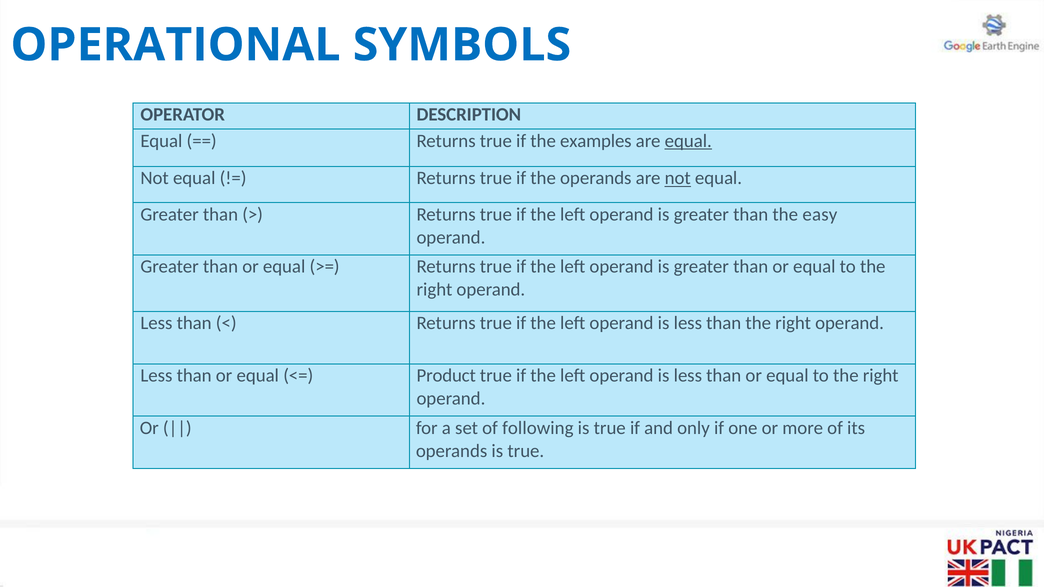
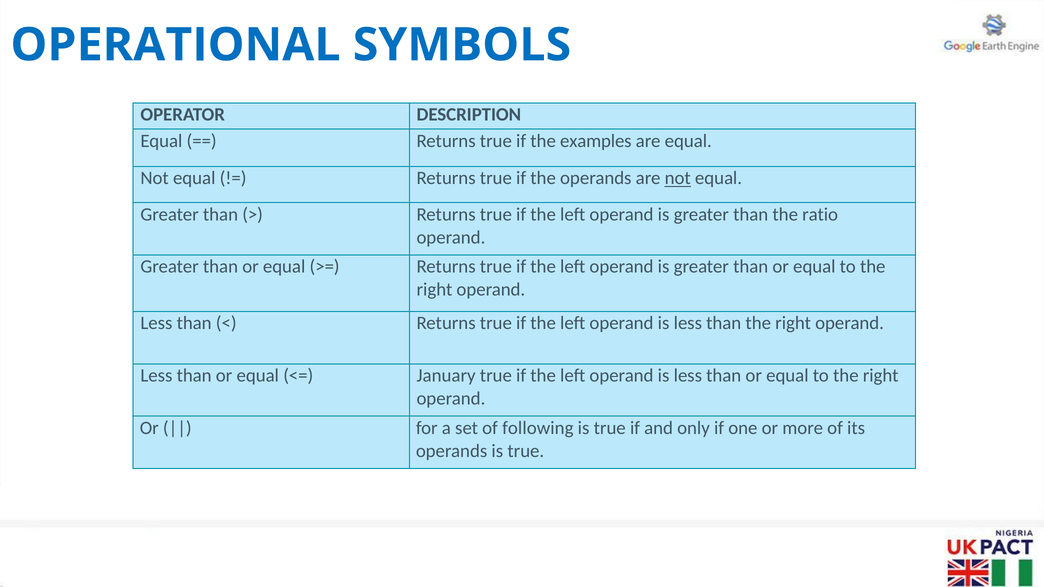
equal underline: present -> none (688, 141)
easy: easy -> ratio (820, 214)
Product: Product -> January (446, 376)
